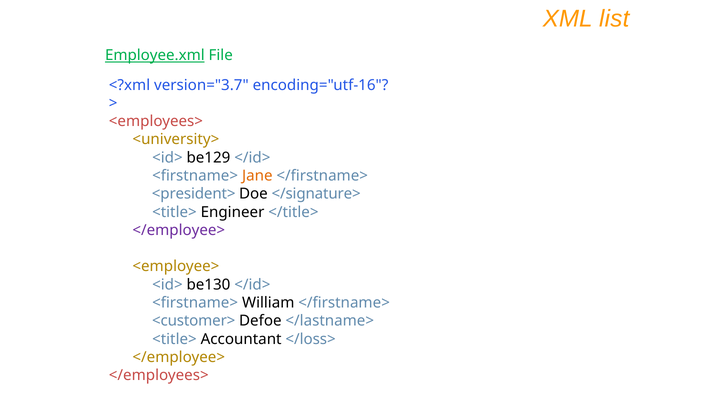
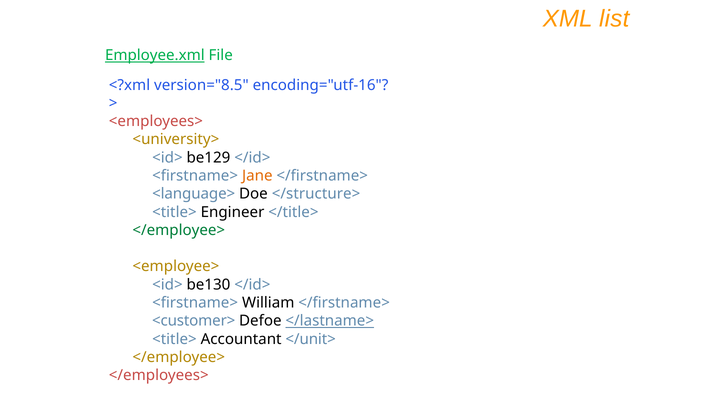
version="3.7: version="3.7 -> version="8.5 (201, 85)
<president>: <president> -> <language> (194, 194)
</signature>: </signature> -> </structure> (316, 194)
</employee> colour: purple -> green (179, 230)
</lastname> underline: none -> present (330, 321)
</loss>: </loss> -> </unit> (311, 339)
